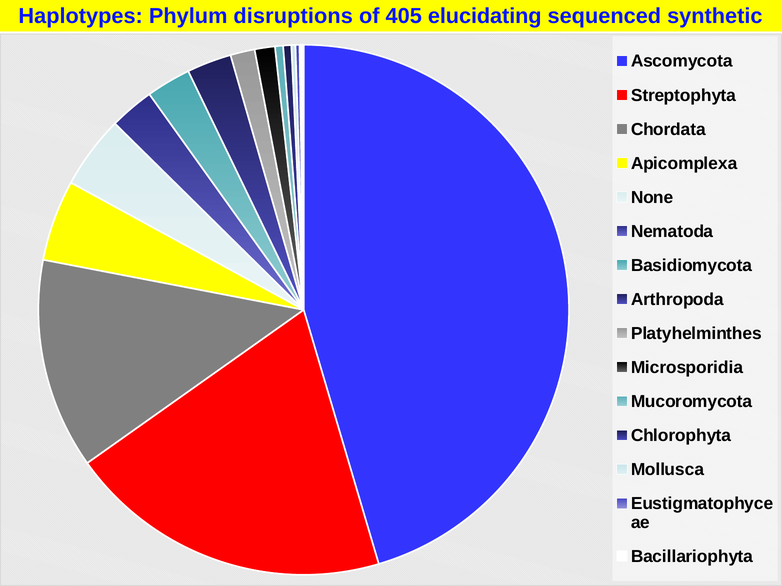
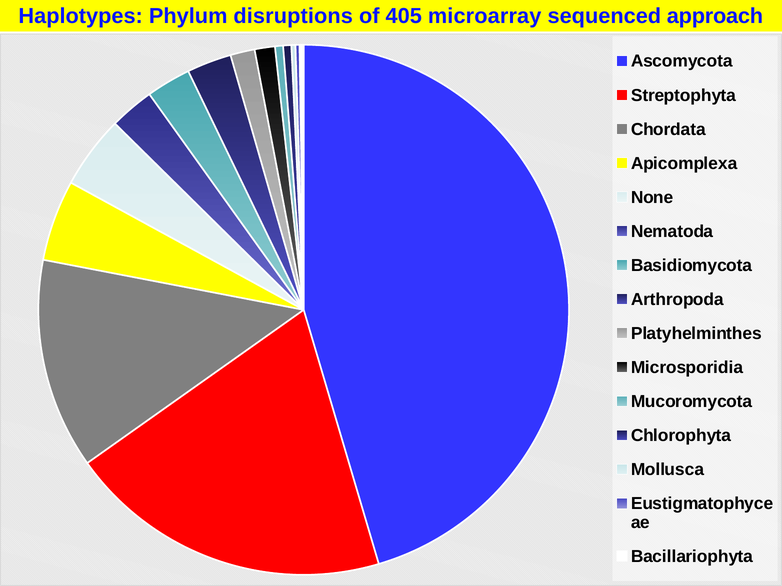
elucidating: elucidating -> microarray (485, 16)
synthetic: synthetic -> approach (715, 16)
